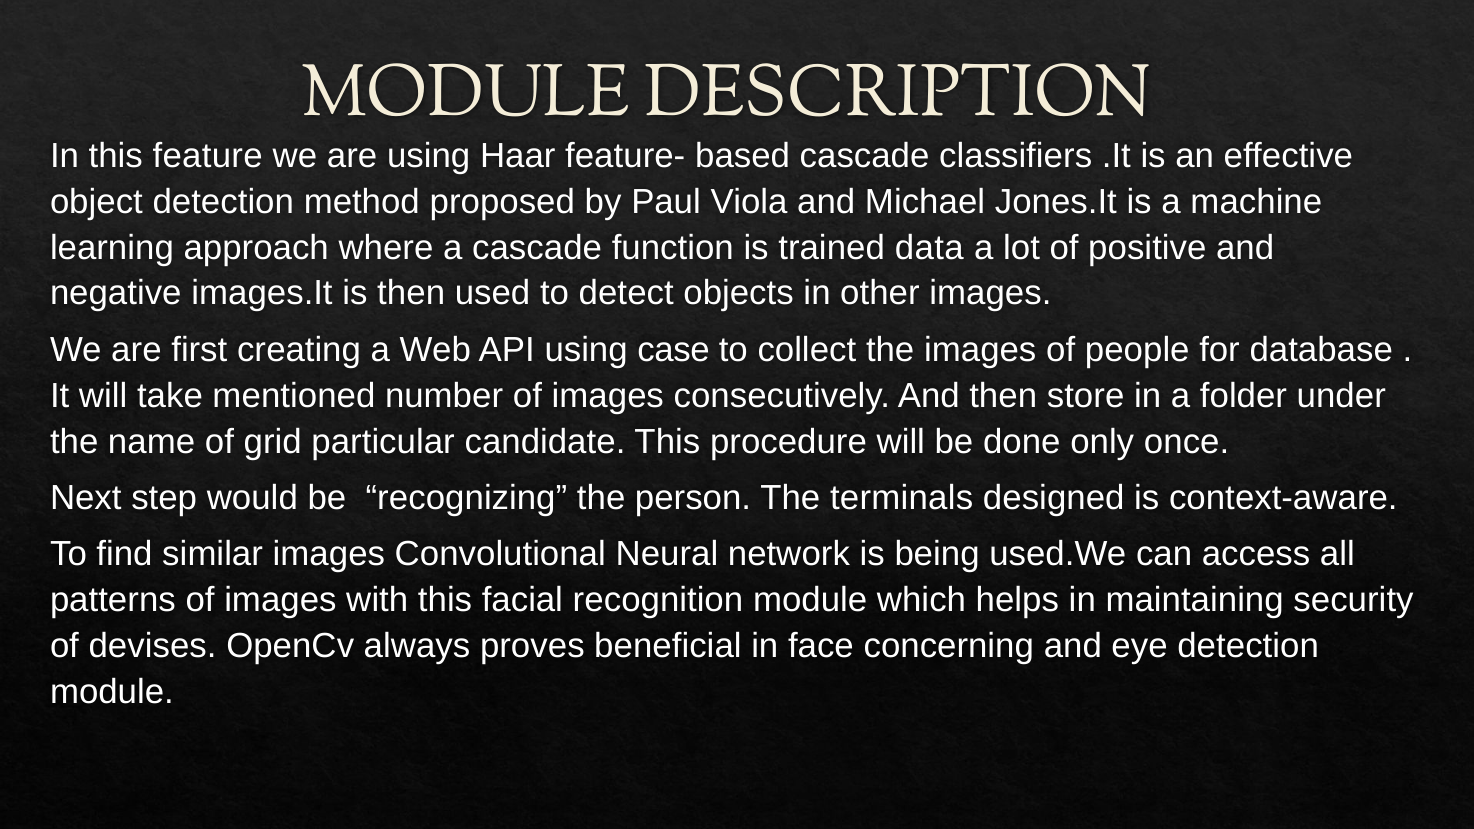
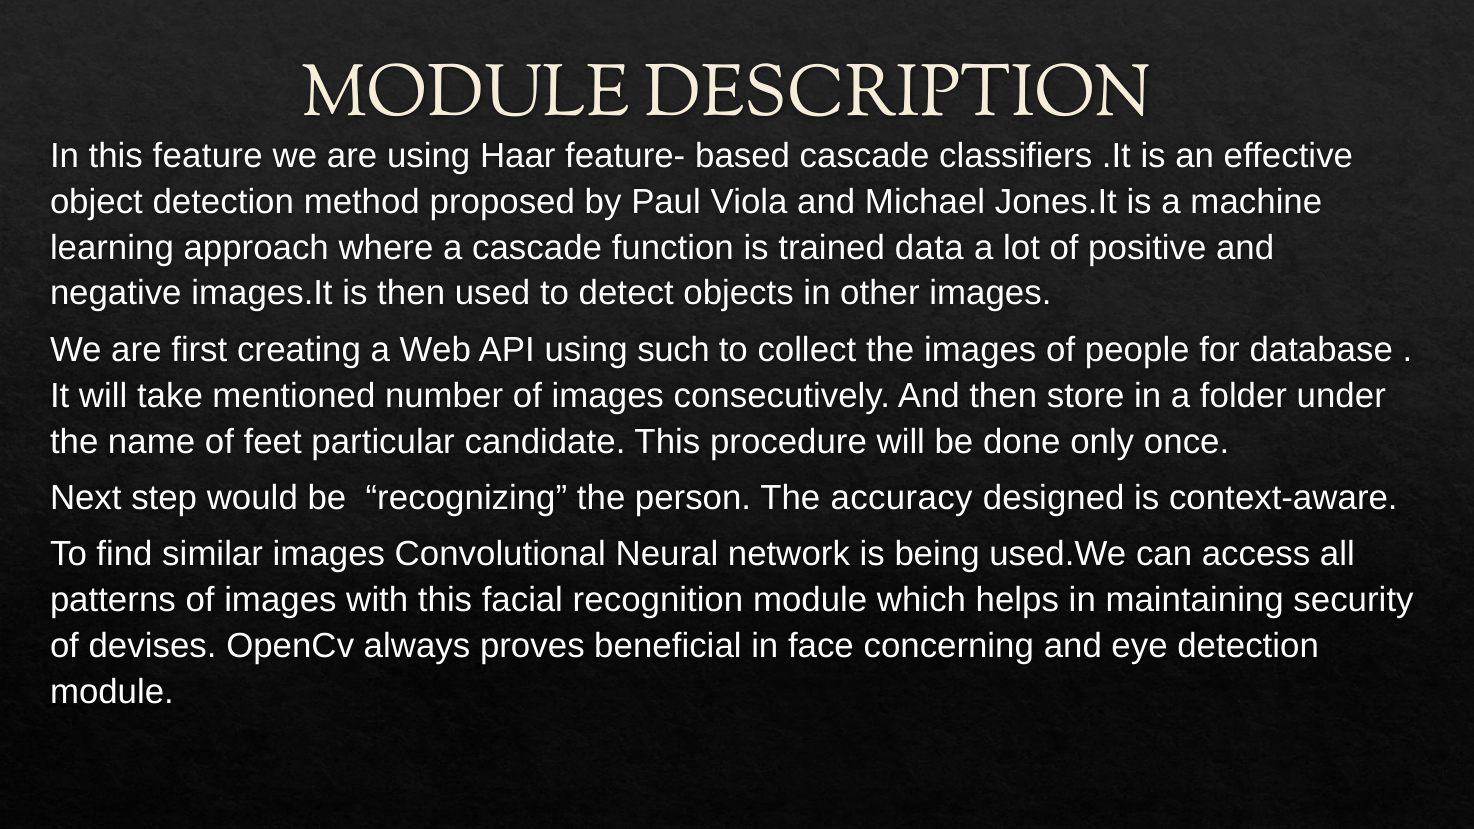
case: case -> such (674, 350)
grid: grid -> feet (273, 442)
terminals: terminals -> accuracy (902, 498)
